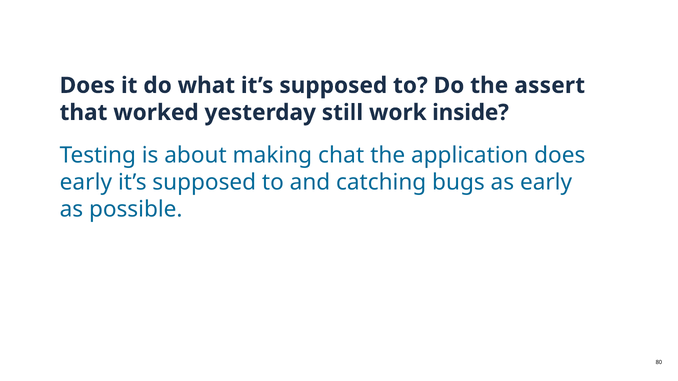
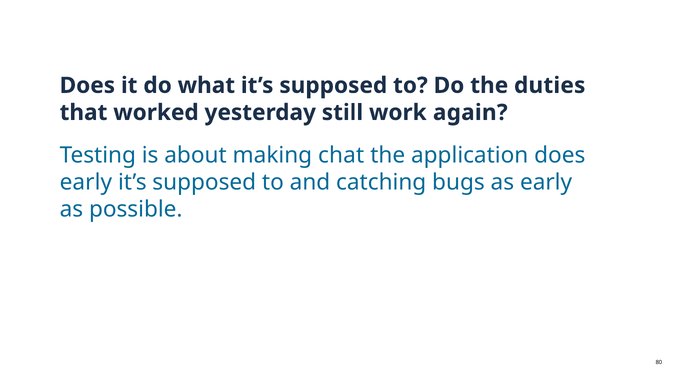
assert: assert -> duties (550, 86)
inside: inside -> again (470, 113)
